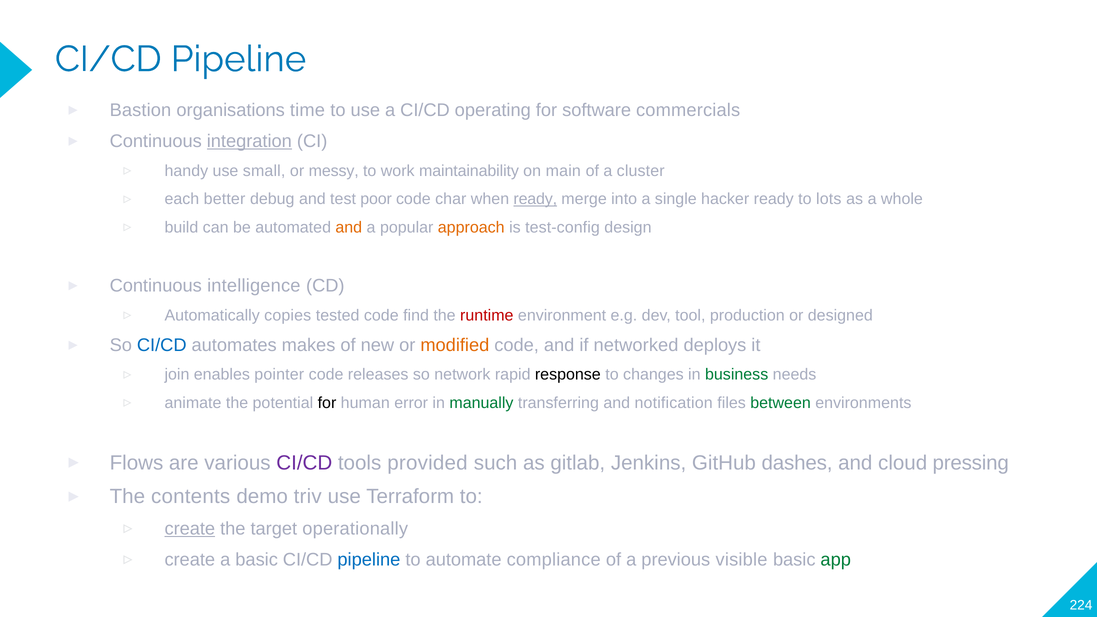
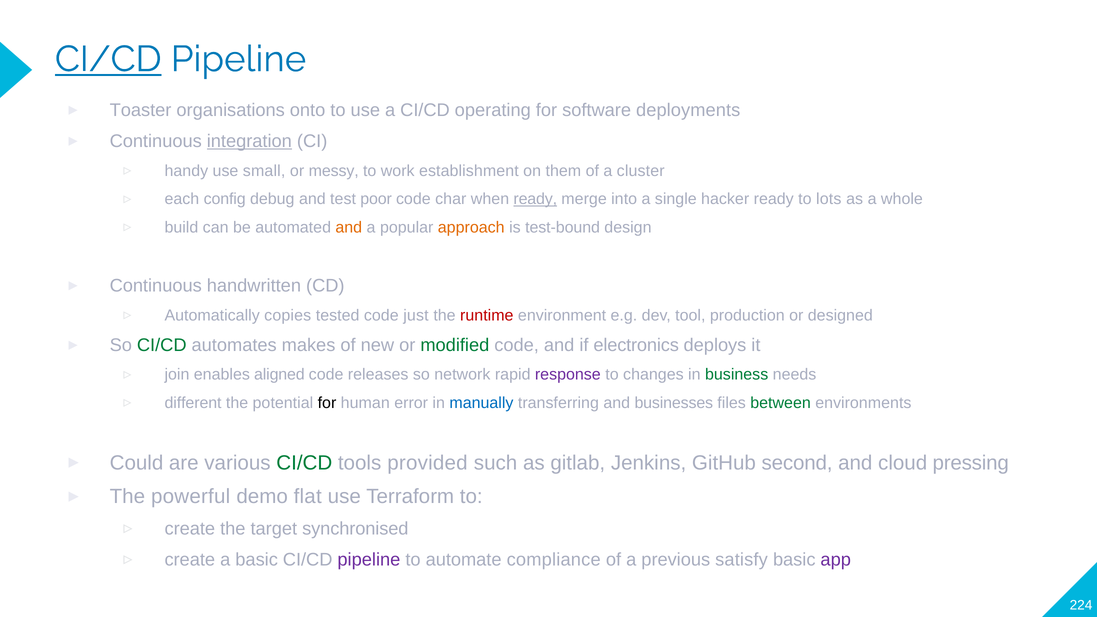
CI/CD underline: none -> present (108, 59)
Bastion: Bastion -> Toaster (141, 110)
time: time -> onto (308, 110)
commercials: commercials -> deployments (688, 110)
maintainability: maintainability -> establishment (469, 171)
main: main -> them (563, 171)
better: better -> config (225, 199)
test-config: test-config -> test-bound (563, 228)
intelligence: intelligence -> handwritten (254, 286)
find: find -> just (416, 315)
CI/CD colour: blue -> green (162, 345)
modified colour: orange -> green (455, 345)
networked: networked -> electronics (636, 345)
pointer: pointer -> aligned (279, 375)
response colour: black -> purple (568, 375)
animate: animate -> different (193, 403)
manually colour: green -> blue (481, 403)
notification: notification -> businesses (674, 403)
Flows: Flows -> Could (137, 463)
CI/CD colour: purple -> green (304, 463)
dashes: dashes -> second (797, 463)
contents: contents -> powerful (191, 497)
triv: triv -> flat (308, 497)
create underline: present -> none (190, 529)
operationally: operationally -> synchronised (355, 529)
pipeline colour: blue -> purple (369, 560)
visible: visible -> satisfy (742, 560)
app colour: green -> purple (836, 560)
